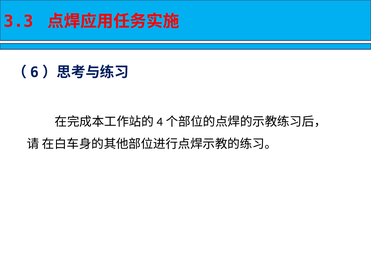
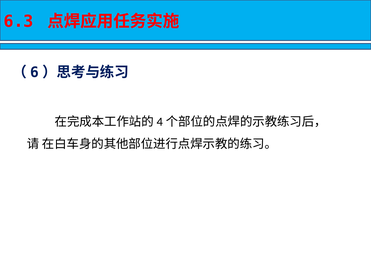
3.3: 3.3 -> 6.3 (19, 22)
